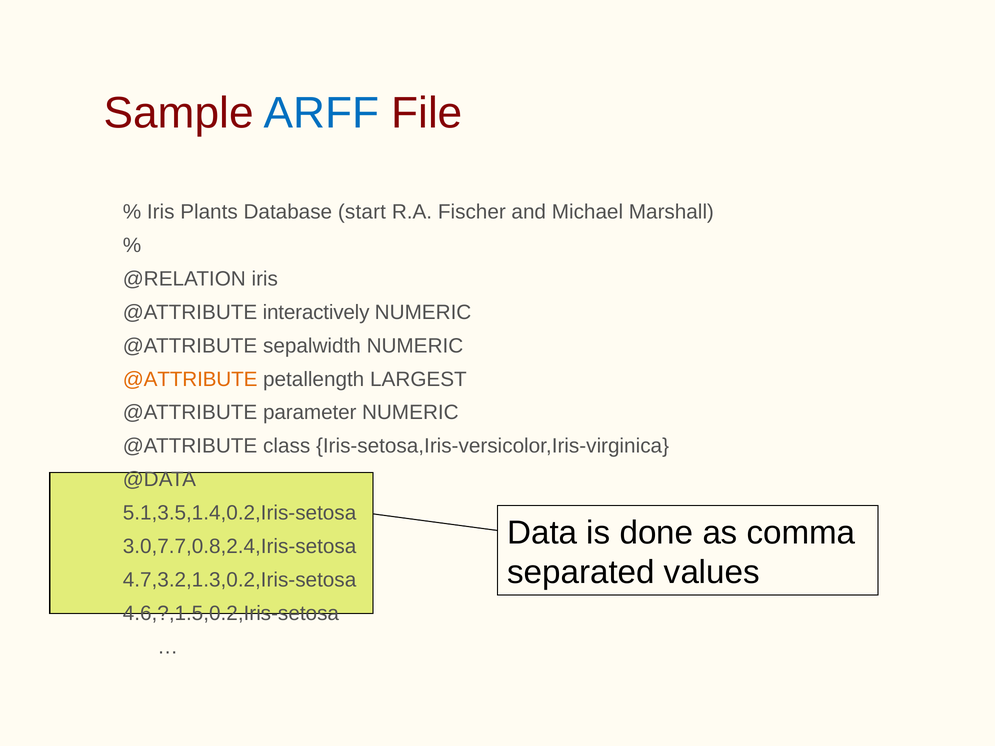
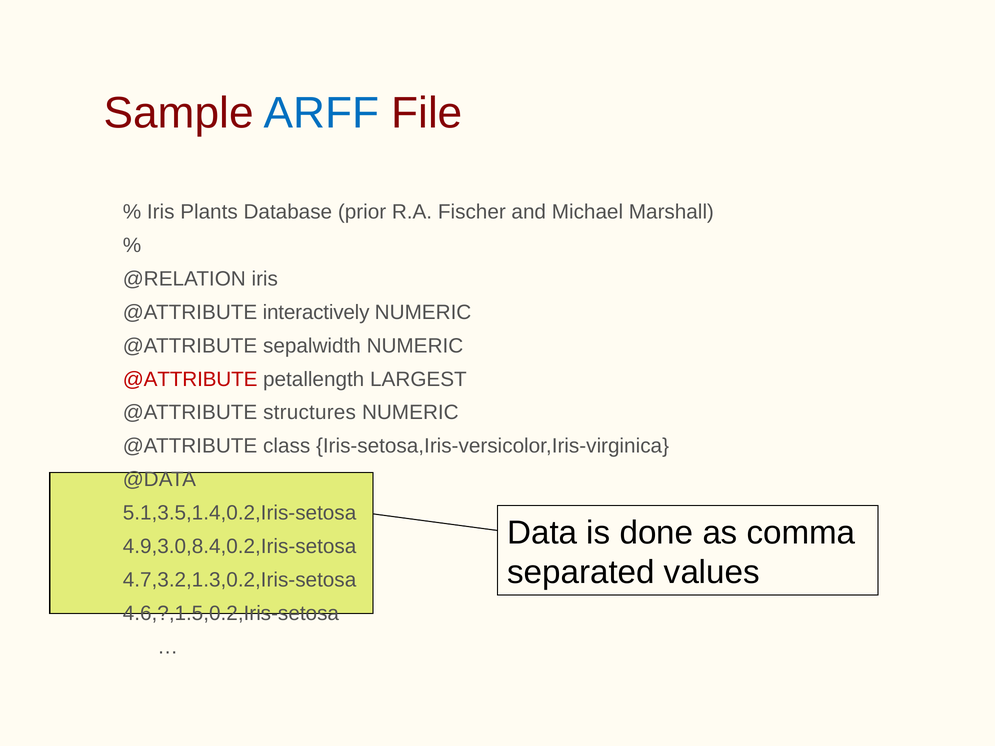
start: start -> prior (362, 212)
@ATTRIBUTE colour: orange -> red (190, 379)
parameter: parameter -> structures (310, 413)
3.0,7.7,0.8,2.4,Iris-setosa: 3.0,7.7,0.8,2.4,Iris-setosa -> 4.9,3.0,8.4,0.2,Iris-setosa (240, 547)
